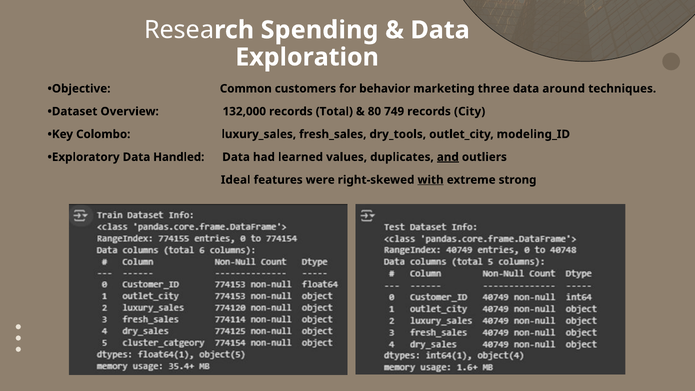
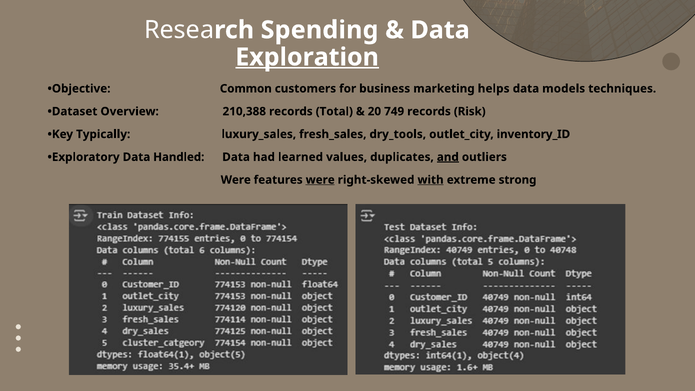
Exploration underline: none -> present (307, 57)
behavior: behavior -> business (385, 89)
three: three -> helps (494, 89)
around: around -> models (564, 89)
132,000: 132,000 -> 210,388 (244, 111)
80: 80 -> 20 (374, 111)
City: City -> Risk (470, 111)
Colombo: Colombo -> Typically (103, 134)
modeling_ID: modeling_ID -> inventory_ID (533, 134)
Ideal: Ideal -> Were (236, 180)
were underline: none -> present (320, 180)
